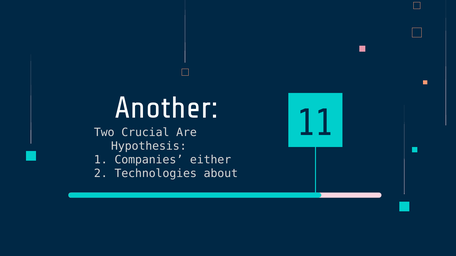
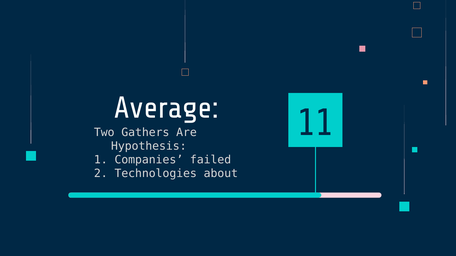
Another: Another -> Average (167, 108)
Crucial: Crucial -> Gathers (145, 133)
either: either -> failed (211, 160)
